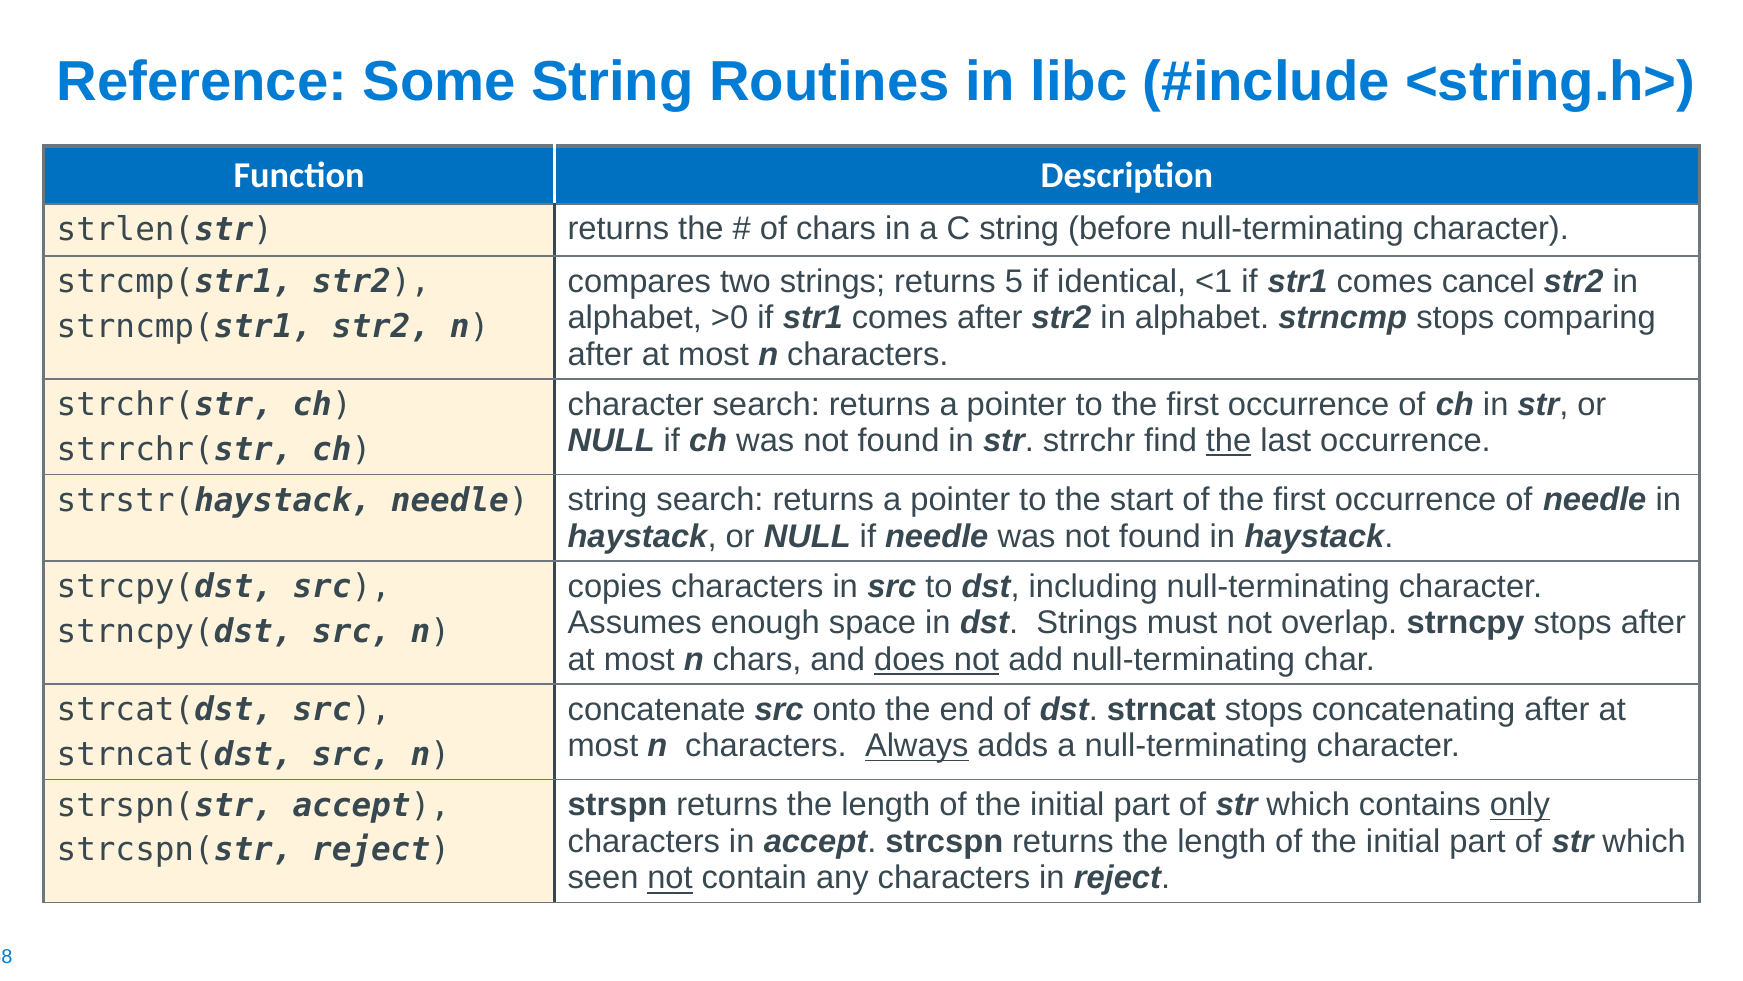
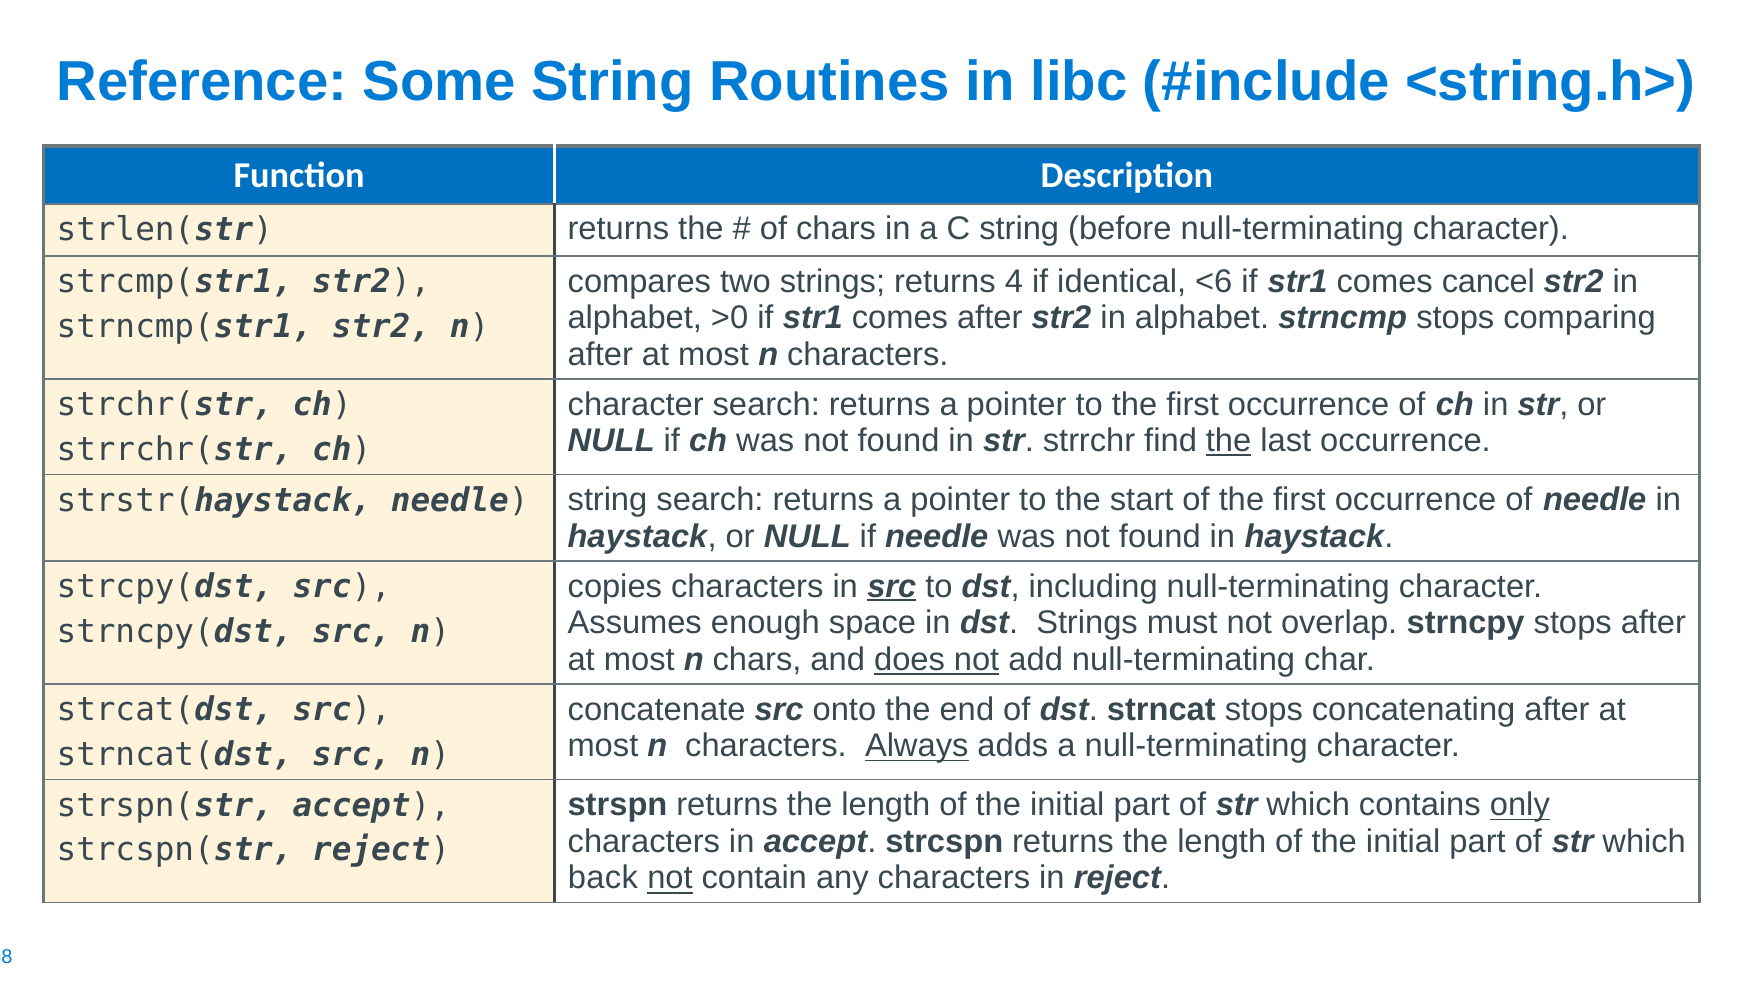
5: 5 -> 4 (1014, 281)
<1: <1 -> <6 (1214, 281)
src underline: none -> present (892, 586)
seen: seen -> back (603, 878)
